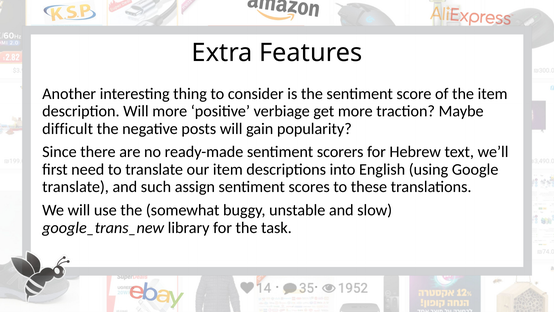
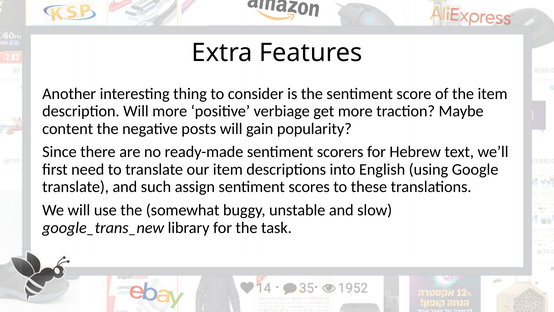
difficult: difficult -> content (68, 129)
